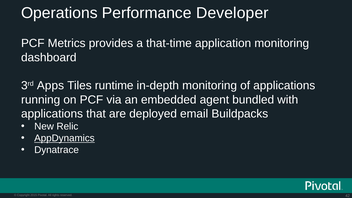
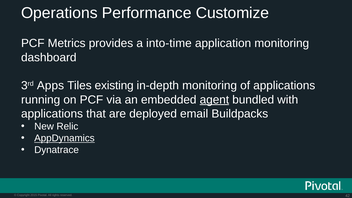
Developer: Developer -> Customize (232, 13)
that-time: that-time -> into-time (169, 43)
runtime: runtime -> existing (114, 86)
agent underline: none -> present (214, 100)
